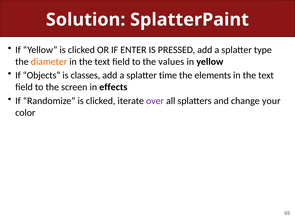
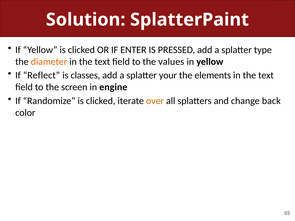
Objects: Objects -> Reflect (41, 75)
time: time -> your (168, 75)
effects: effects -> engine (113, 87)
over colour: purple -> orange (155, 101)
your: your -> back (271, 101)
